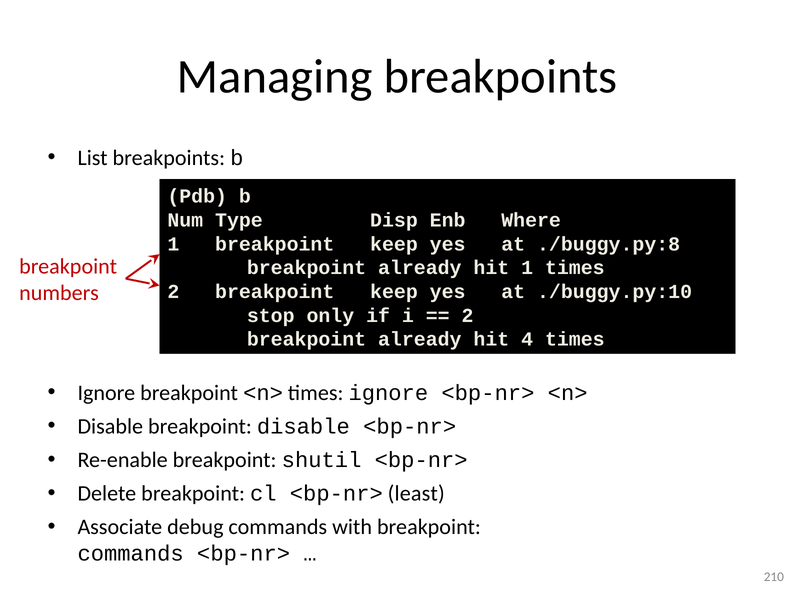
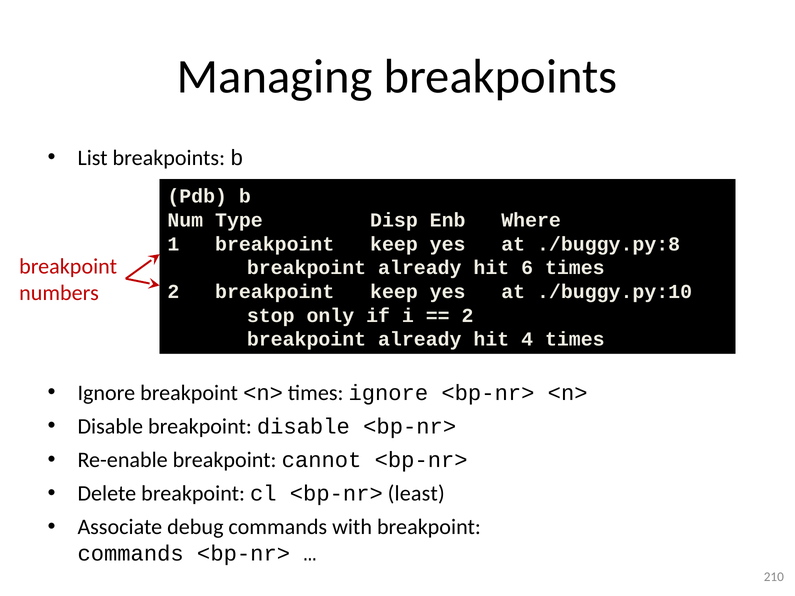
hit 1: 1 -> 6 (527, 268)
shutil: shutil -> cannot (322, 460)
